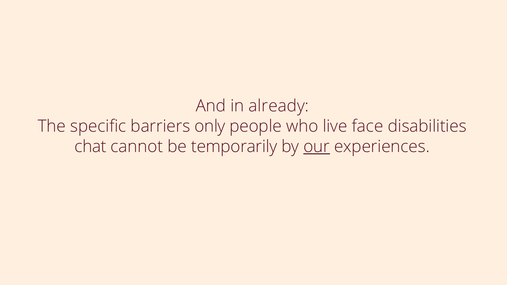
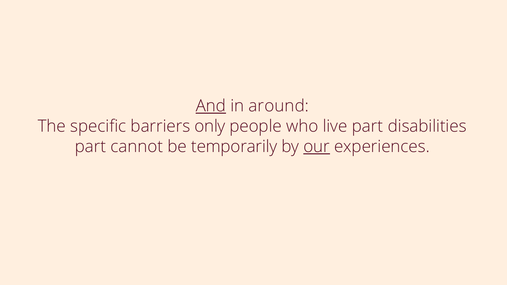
And underline: none -> present (211, 106)
already: already -> around (279, 106)
live face: face -> part (368, 126)
chat: chat -> part (91, 147)
